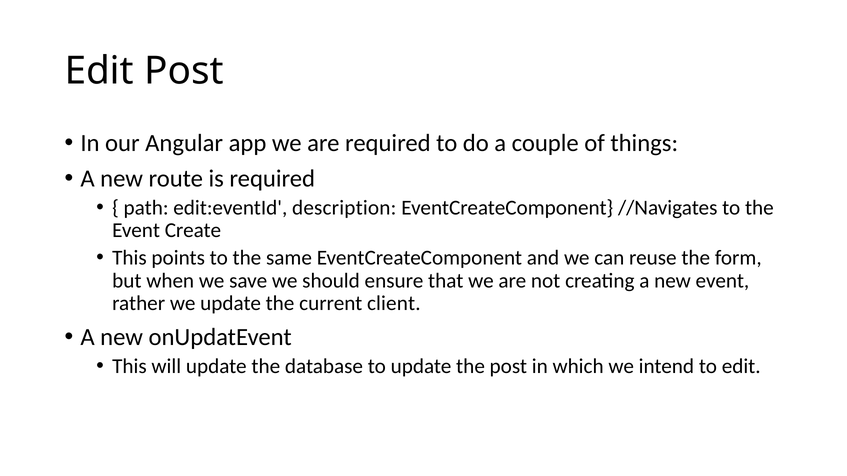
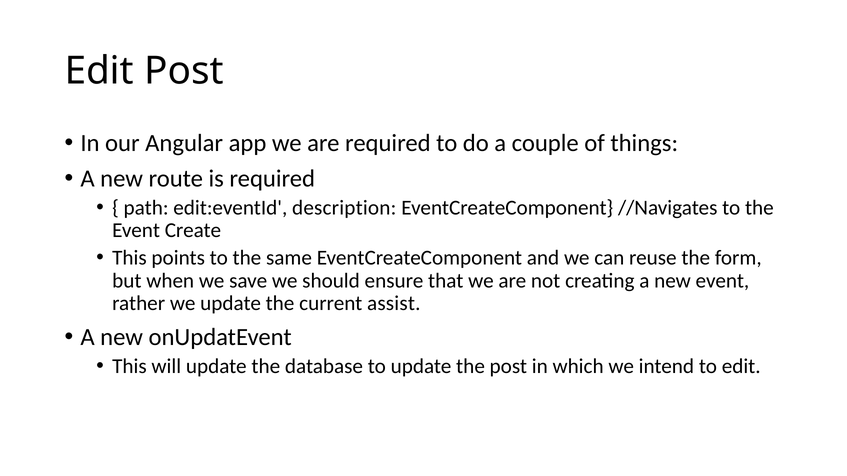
client: client -> assist (394, 304)
